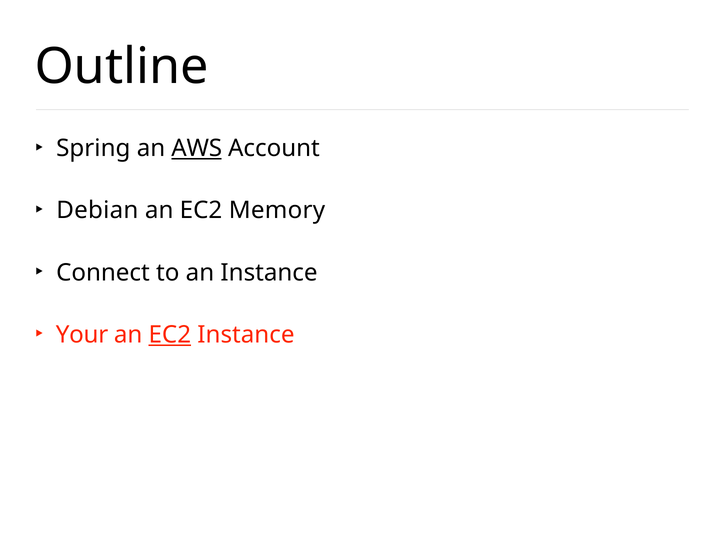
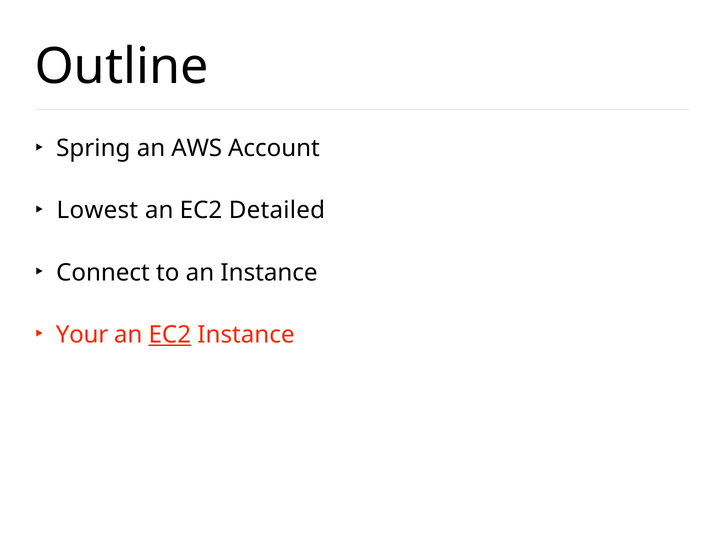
AWS underline: present -> none (197, 149)
Debian: Debian -> Lowest (97, 211)
Memory: Memory -> Detailed (277, 211)
